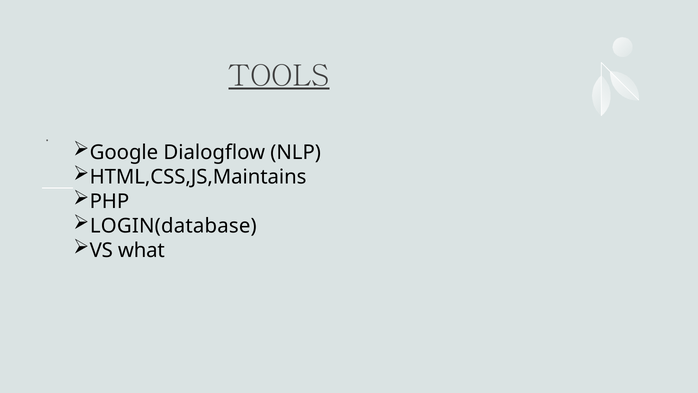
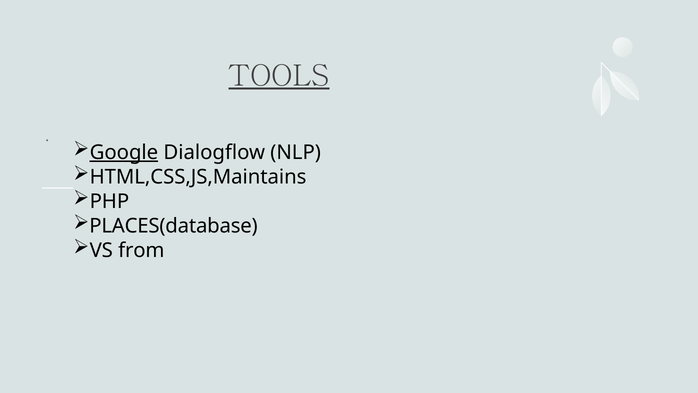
Google underline: none -> present (124, 152)
LOGIN(database: LOGIN(database -> PLACES(database (174, 226)
what: what -> from (141, 250)
